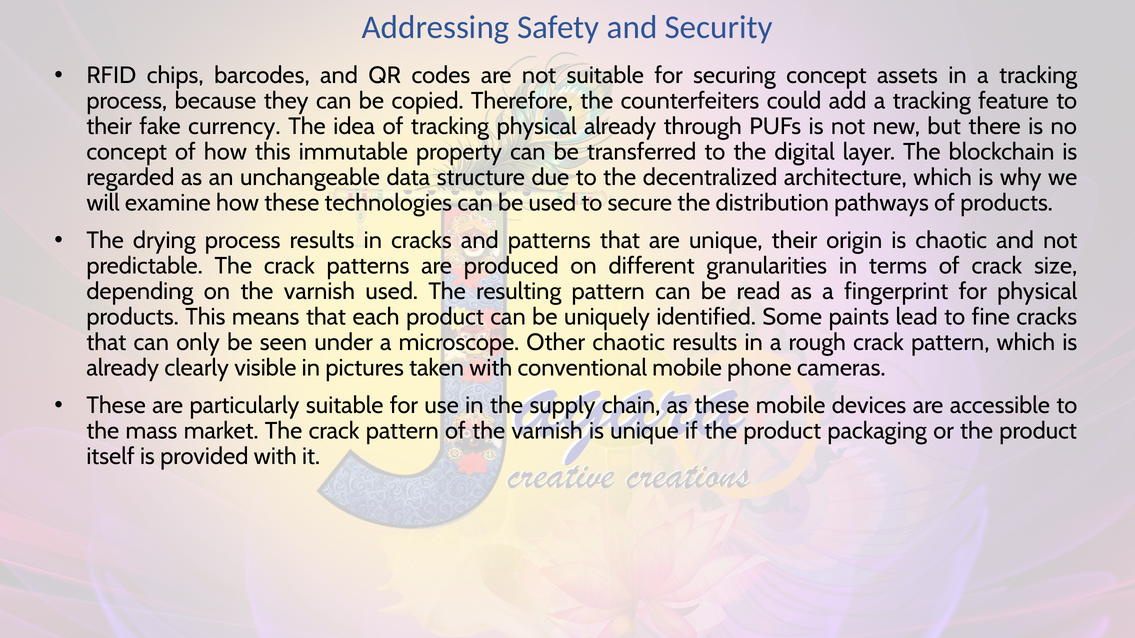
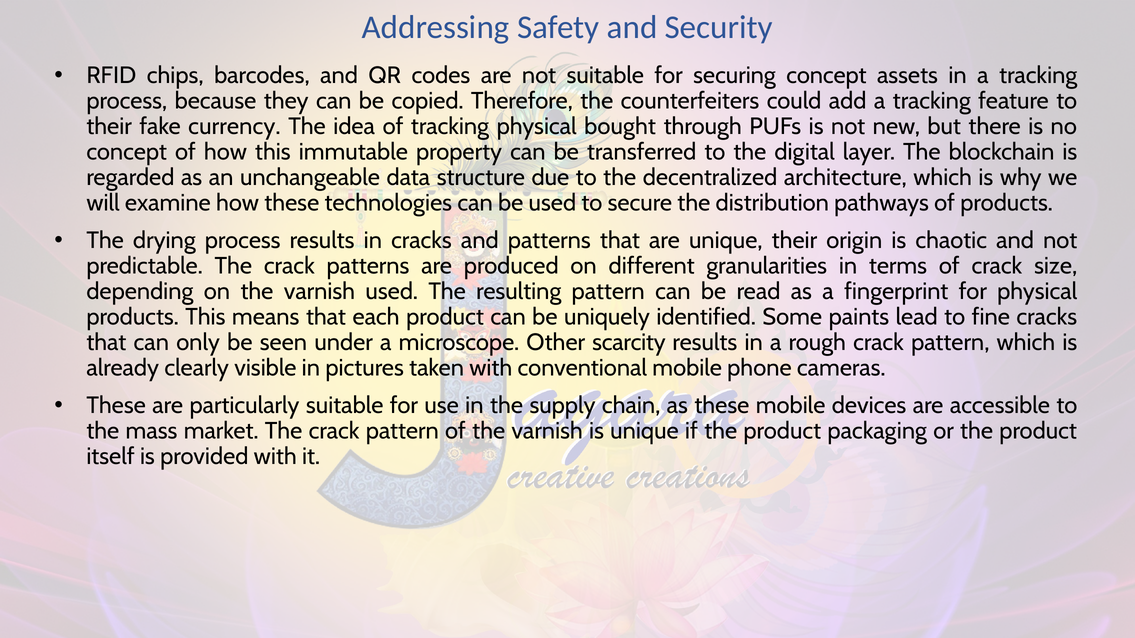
physical already: already -> bought (620, 127)
Other chaotic: chaotic -> scarcity (629, 343)
